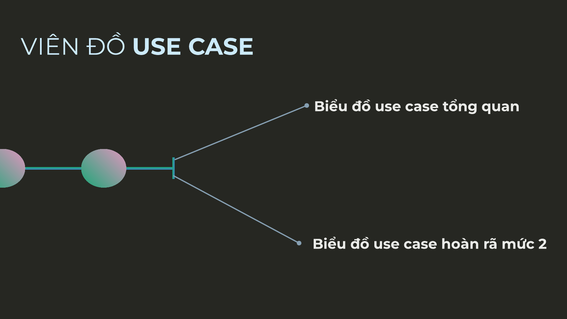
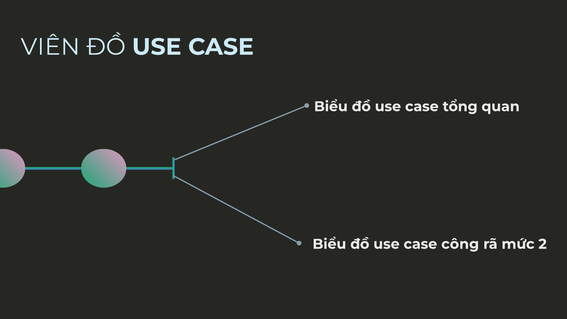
hoàn: hoàn -> công (460, 244)
